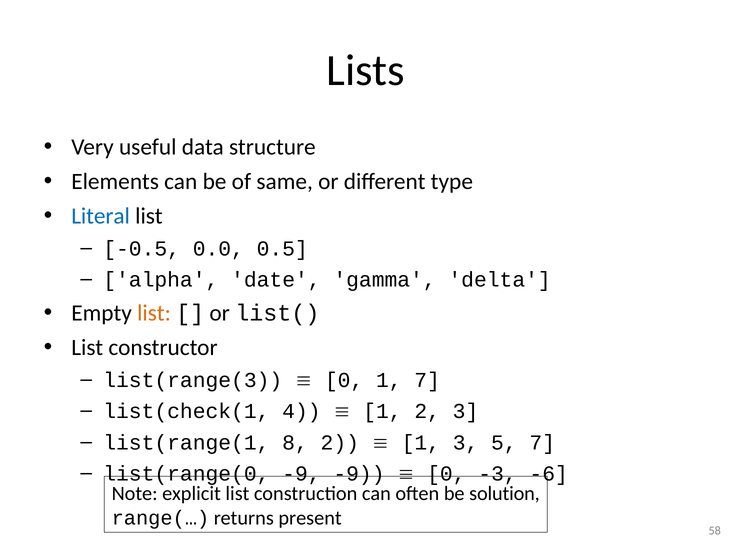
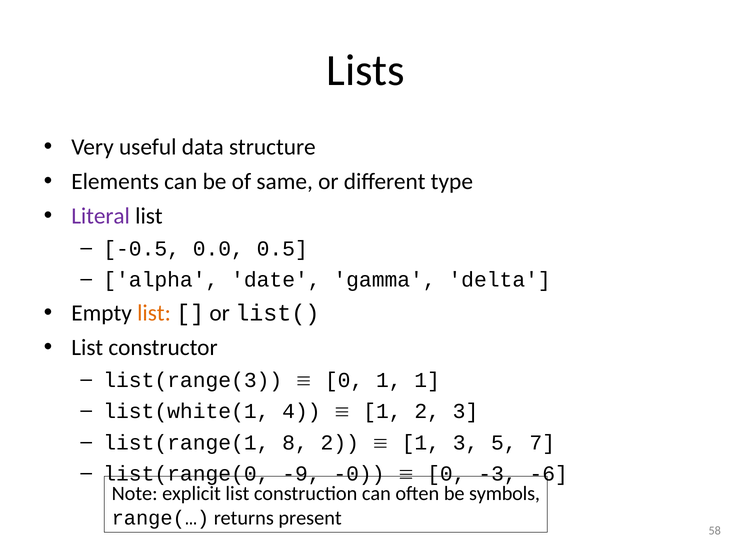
Literal colour: blue -> purple (101, 216)
1 7: 7 -> 1 (427, 380)
list(check(1: list(check(1 -> list(white(1 (186, 411)
-9 -9: -9 -> -0 (359, 474)
solution: solution -> symbols (505, 494)
